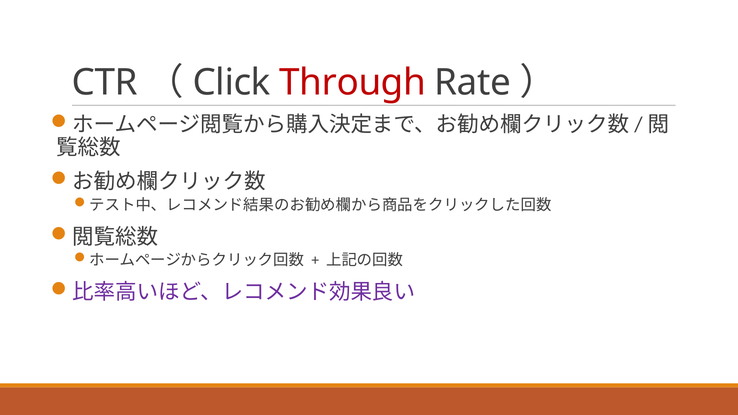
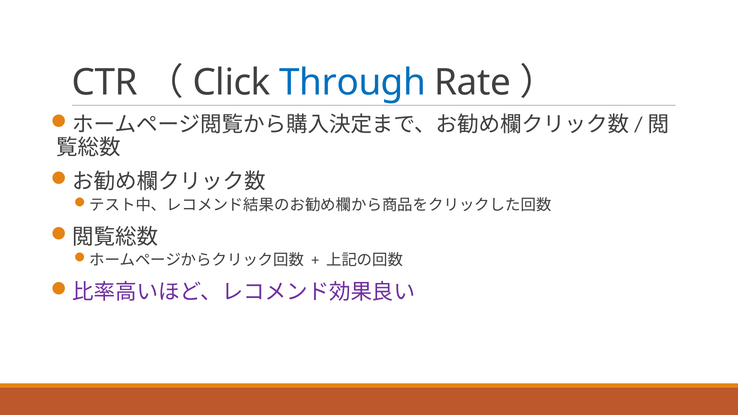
Through colour: red -> blue (353, 83)
